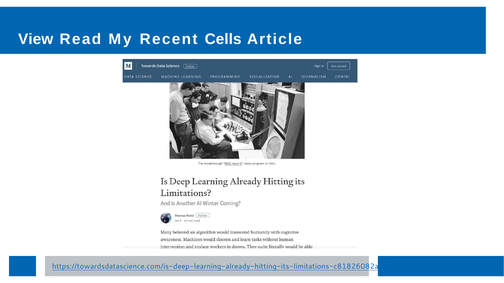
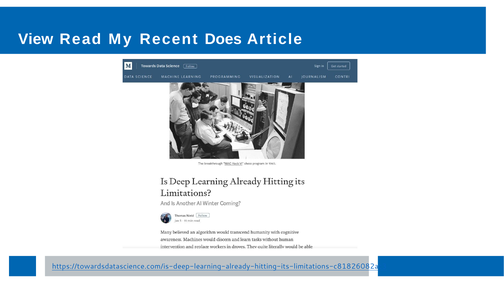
Cells: Cells -> Does (223, 39)
